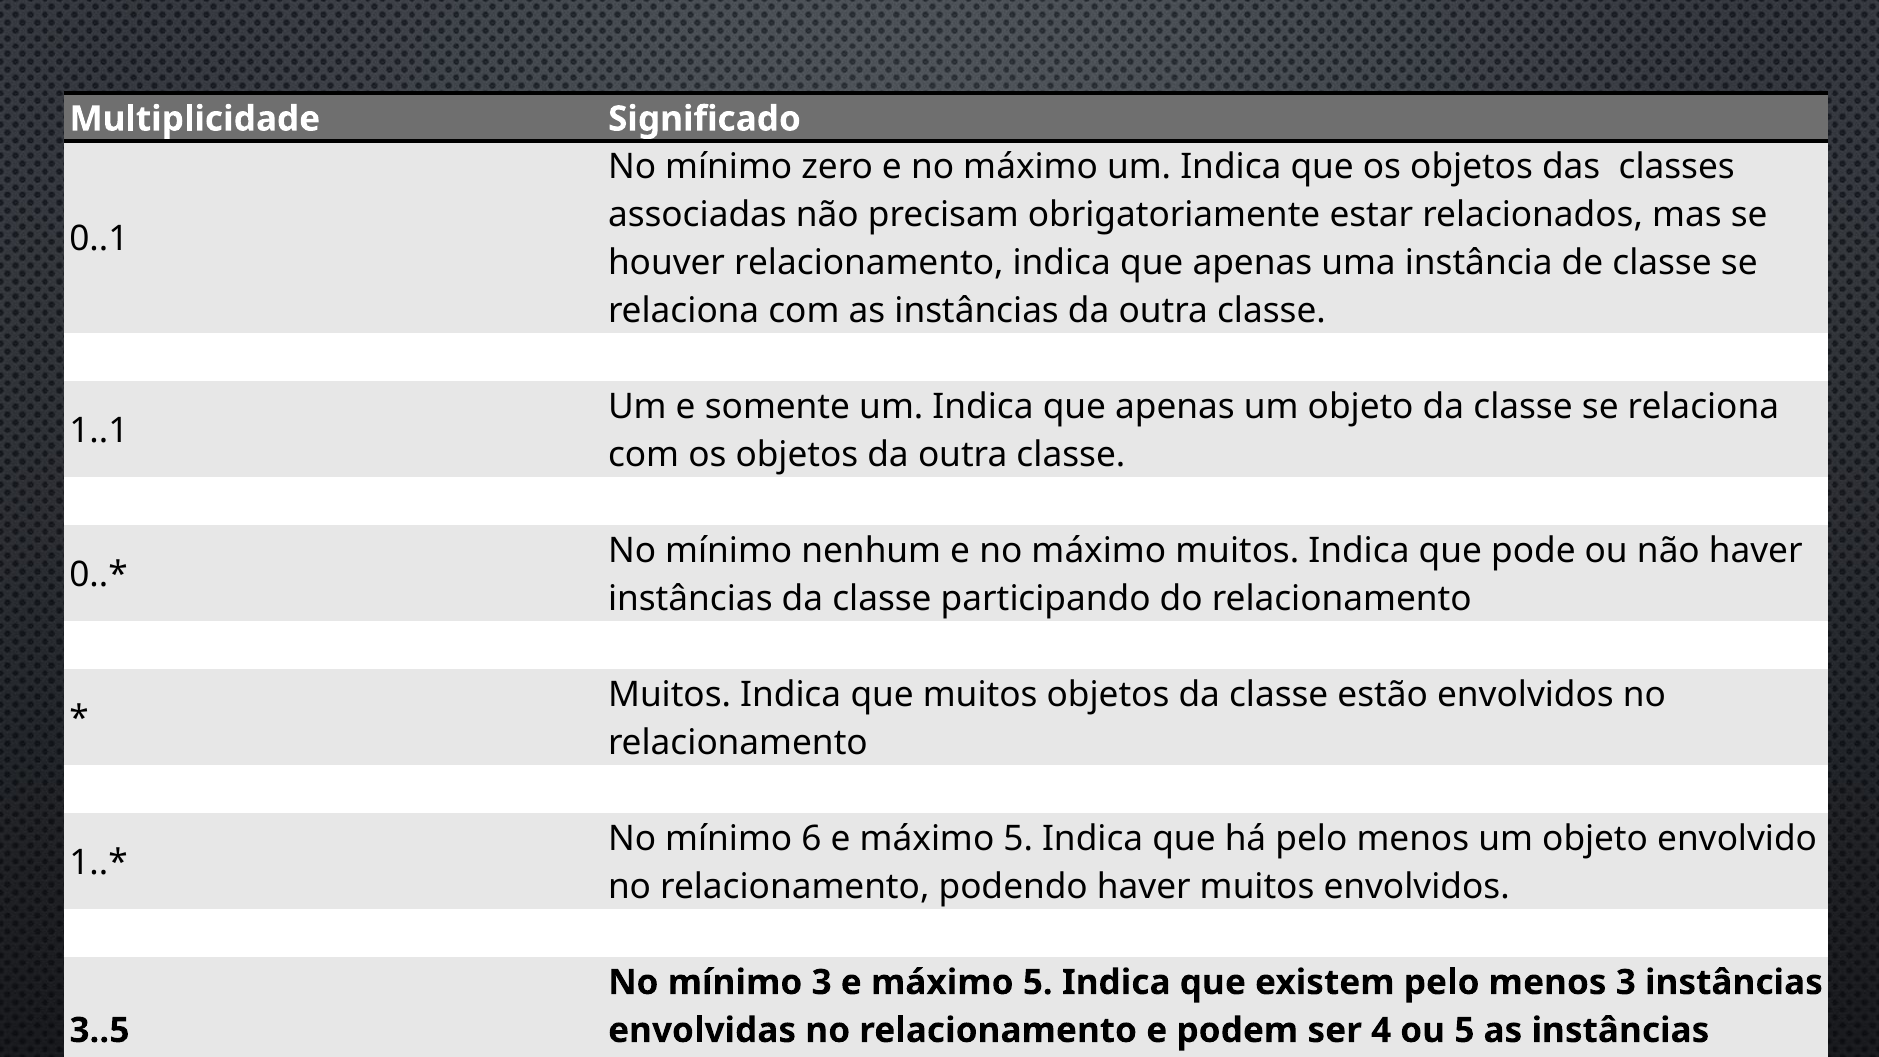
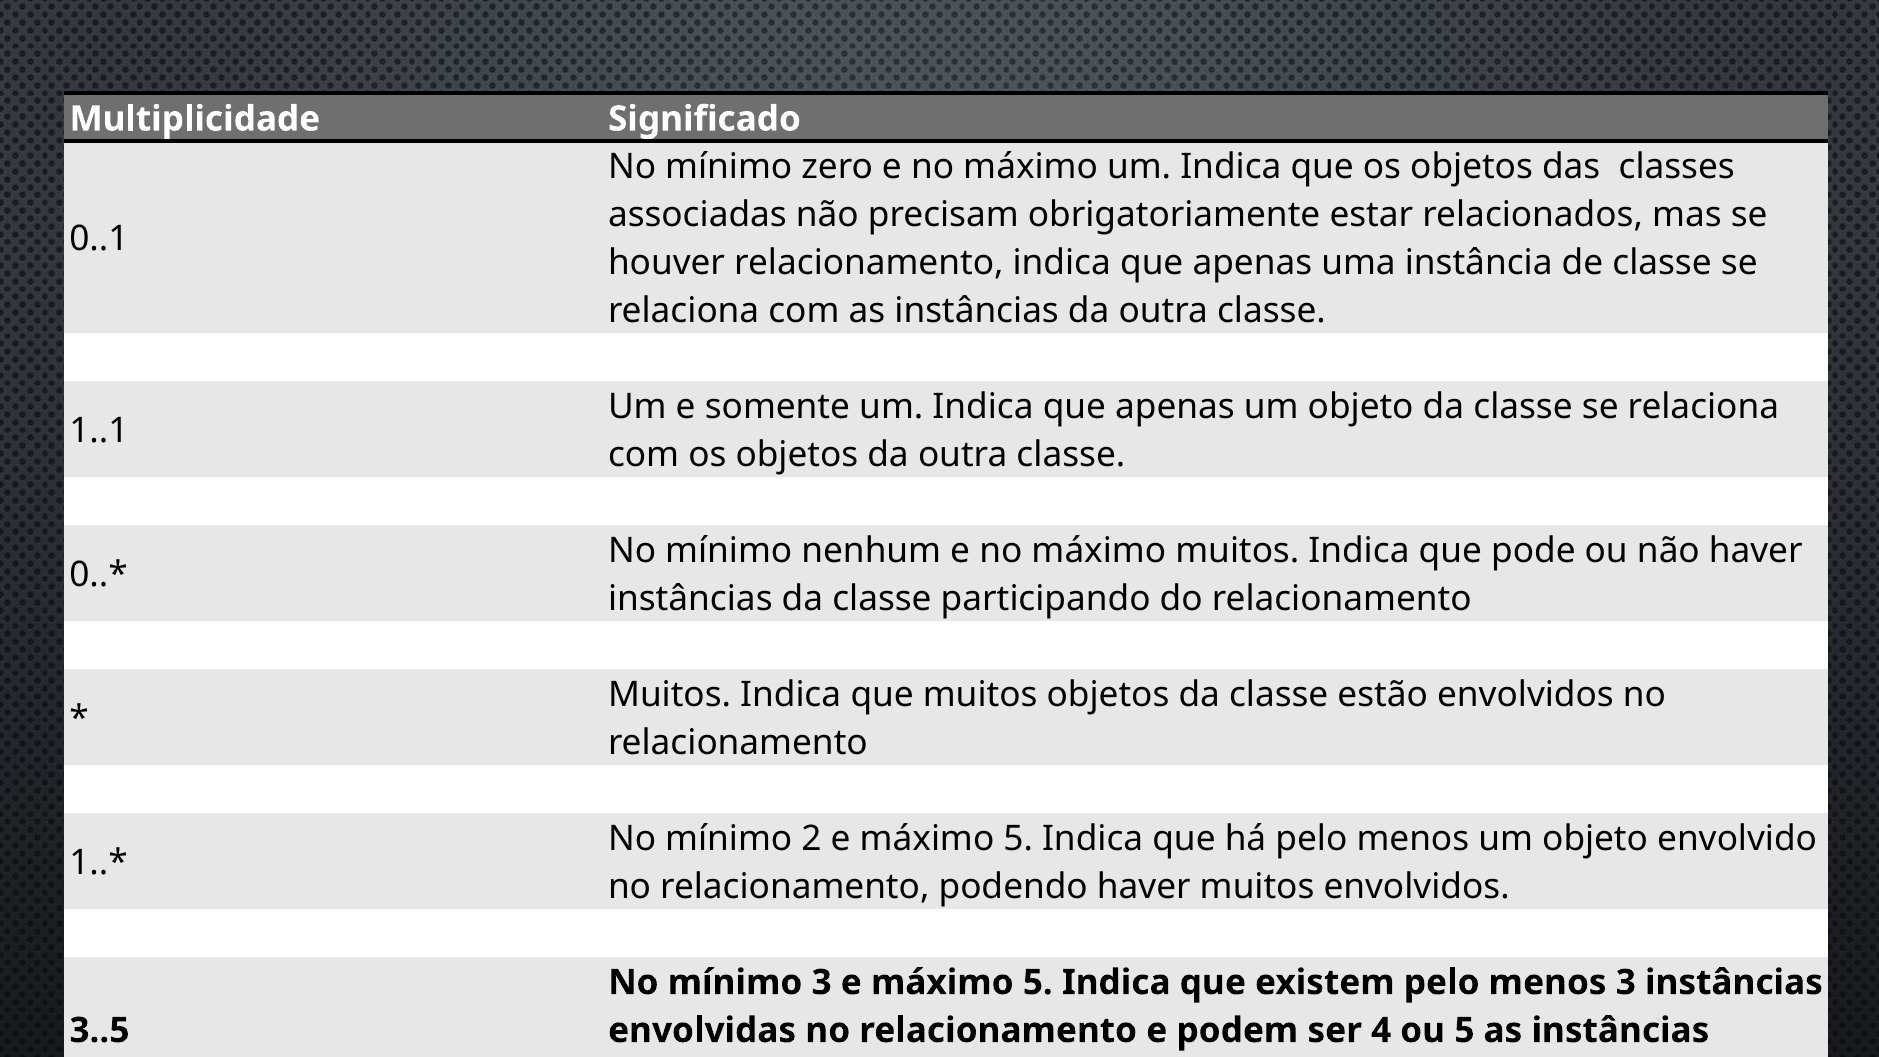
6: 6 -> 2 (812, 839)
